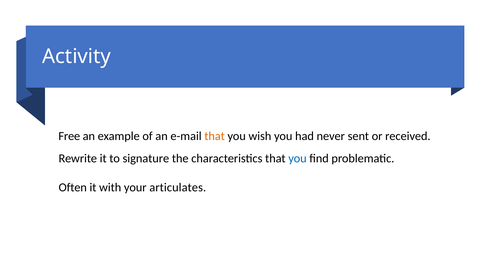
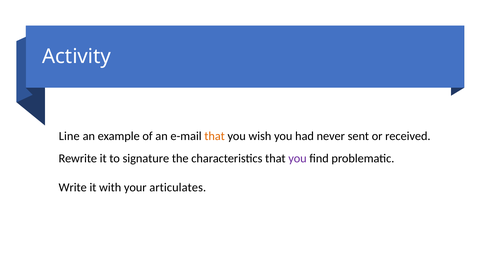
Free: Free -> Line (69, 136)
you colour: blue -> purple (297, 158)
Often: Often -> Write (73, 187)
